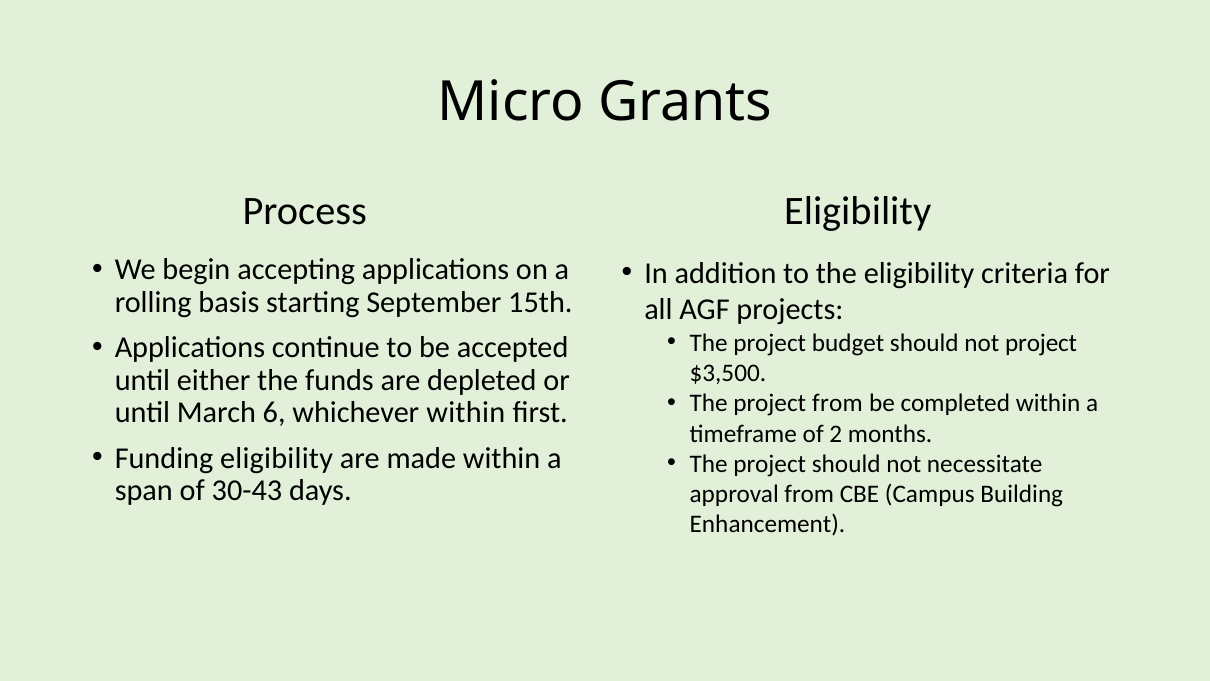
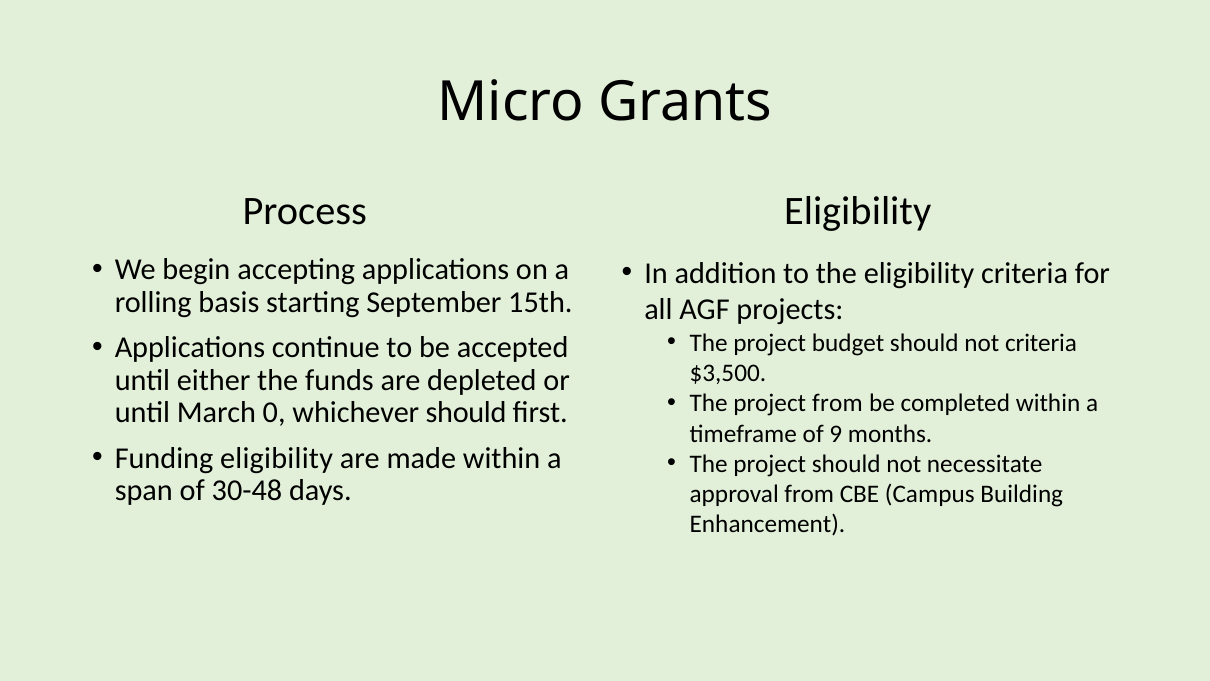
not project: project -> criteria (1041, 343)
6: 6 -> 0 (274, 413)
whichever within: within -> should (466, 413)
2: 2 -> 9 (836, 433)
30-43: 30-43 -> 30-48 (247, 490)
